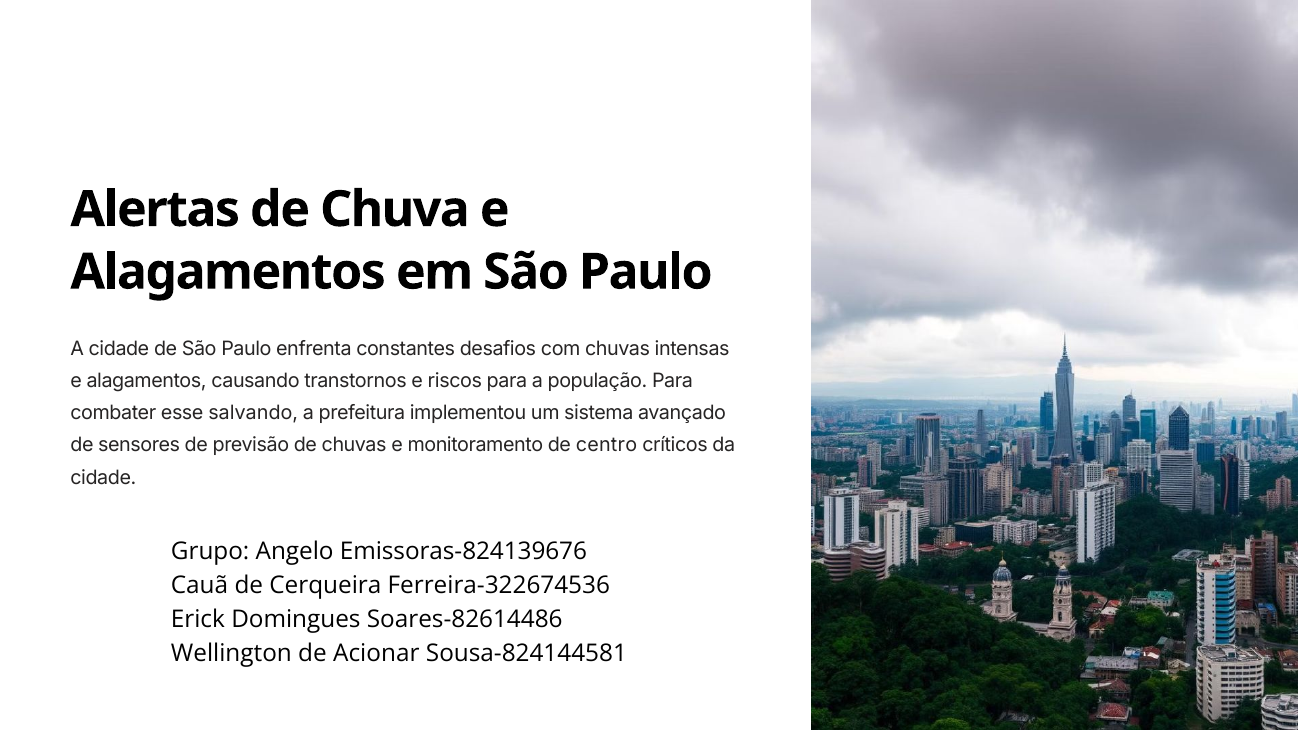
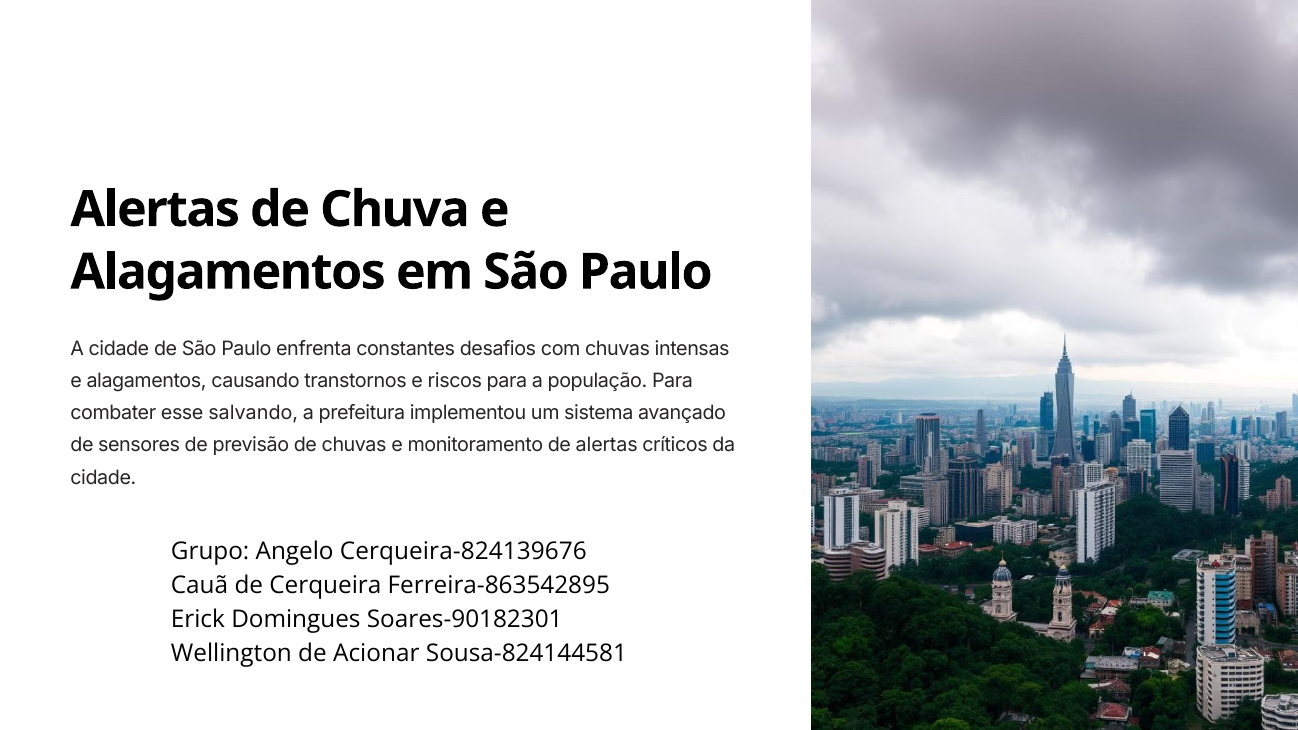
de centro: centro -> alertas (607, 446)
Emissoras-824139676: Emissoras-824139676 -> Cerqueira-824139676 (463, 552)
Ferreira-322674536: Ferreira-322674536 -> Ferreira-863542895 (499, 586)
Soares-82614486: Soares-82614486 -> Soares-90182301 (465, 620)
